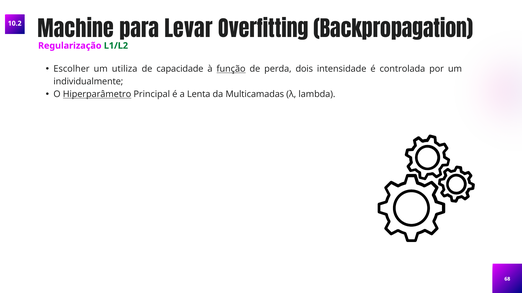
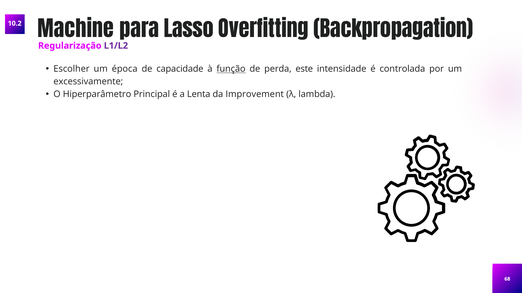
Levar: Levar -> Lasso (189, 30)
L1/L2 colour: green -> purple (116, 46)
utiliza: utiliza -> época (125, 69)
dois: dois -> este (304, 69)
individualmente: individualmente -> excessivamente (88, 82)
Hiperparâmetro underline: present -> none (97, 94)
Multicamadas: Multicamadas -> Improvement (255, 94)
